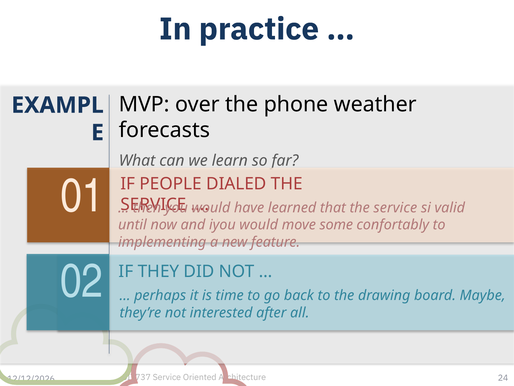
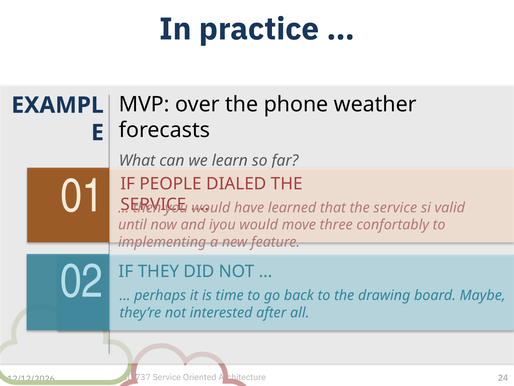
some: some -> three (336, 225)
